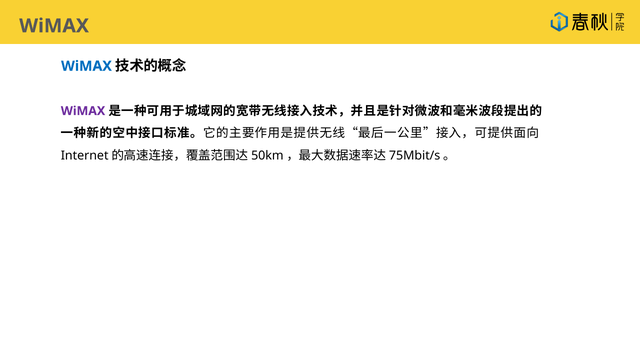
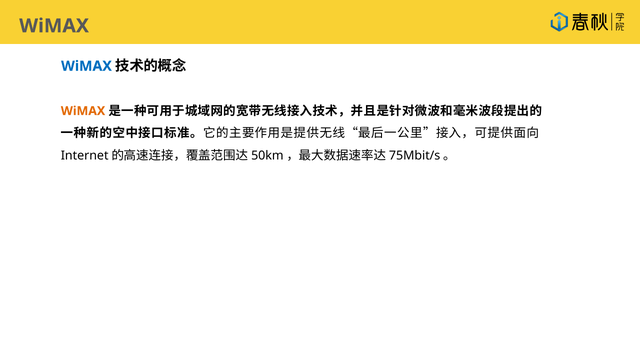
WiMAX colour: purple -> orange (83, 111)
